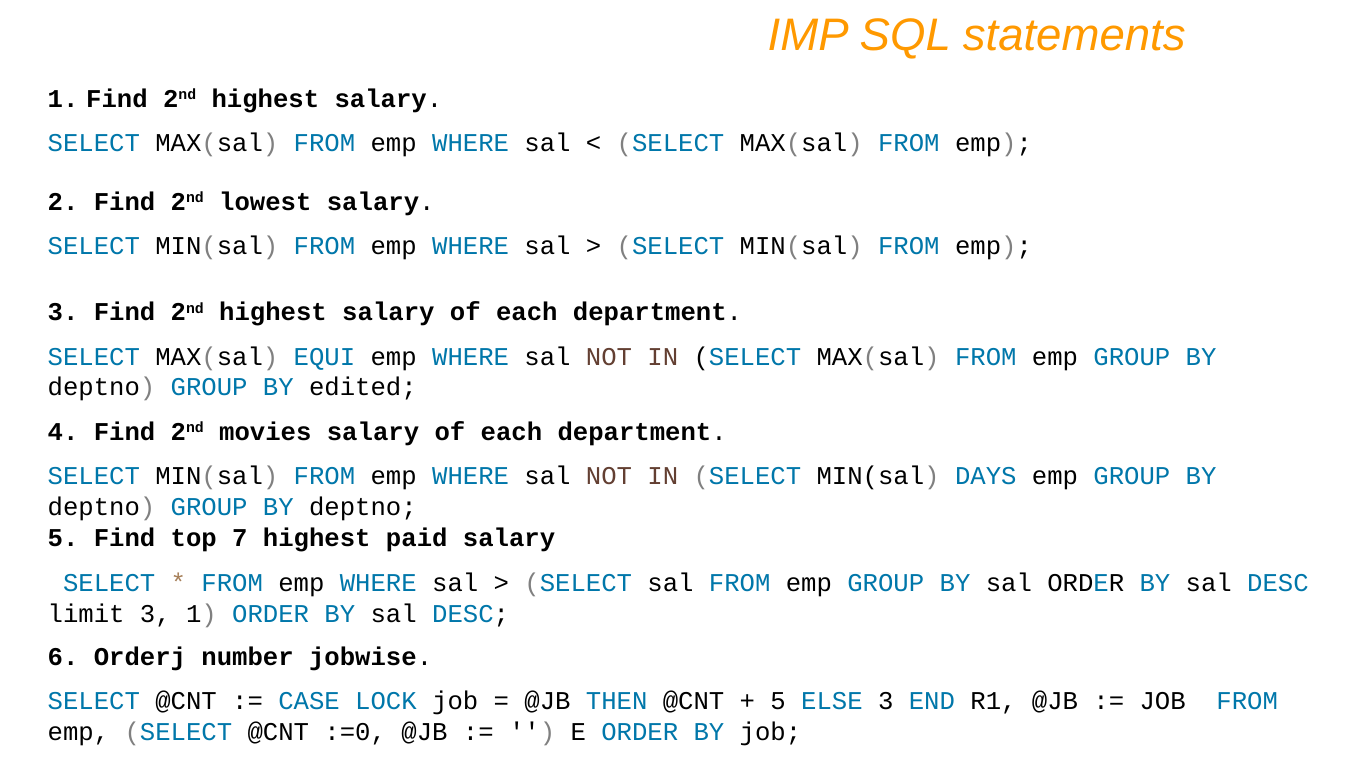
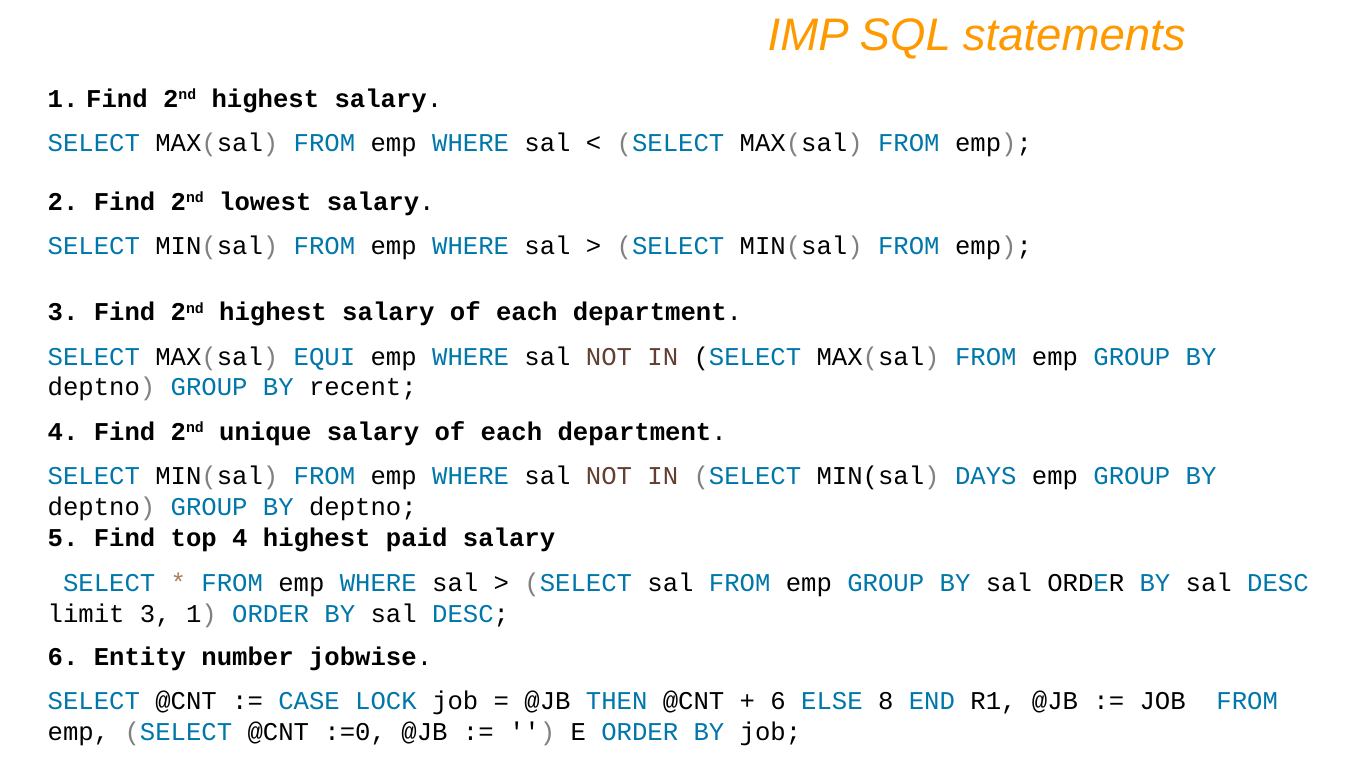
edited: edited -> recent (363, 387)
movies: movies -> unique (265, 432)
top 7: 7 -> 4 (240, 538)
Orderj: Orderj -> Entity (140, 657)
5: 5 -> 6 (778, 701)
ELSE 3: 3 -> 8 (886, 701)
